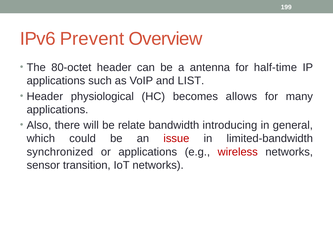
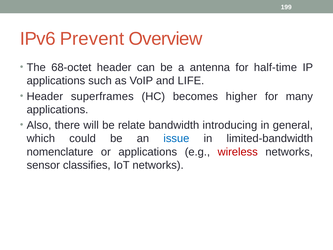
80-octet: 80-octet -> 68-octet (71, 67)
LIST: LIST -> LIFE (191, 81)
physiological: physiological -> superframes (102, 96)
allows: allows -> higher (241, 96)
issue colour: red -> blue (176, 138)
synchronized: synchronized -> nomenclature (60, 152)
transition: transition -> classifies (87, 165)
